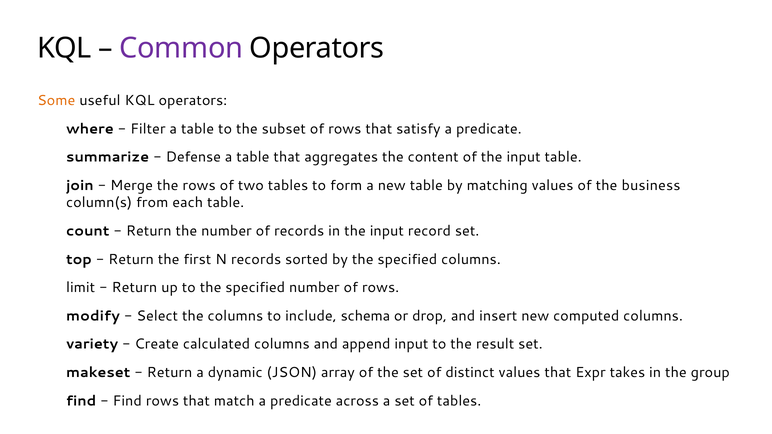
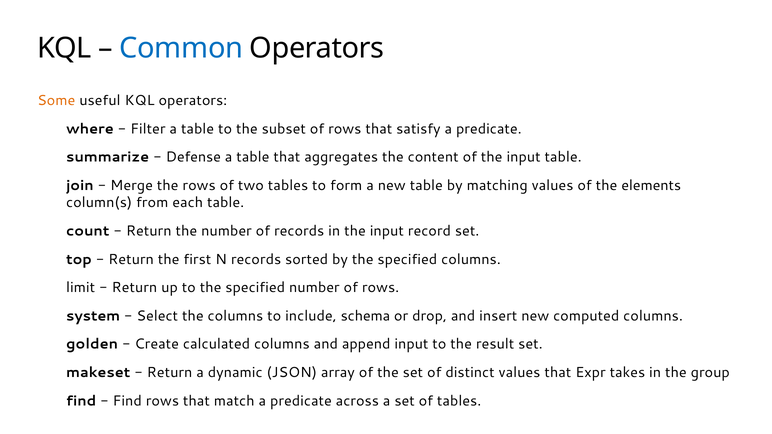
Common colour: purple -> blue (181, 48)
business: business -> elements (651, 185)
modify: modify -> system (93, 316)
variety: variety -> golden (92, 344)
